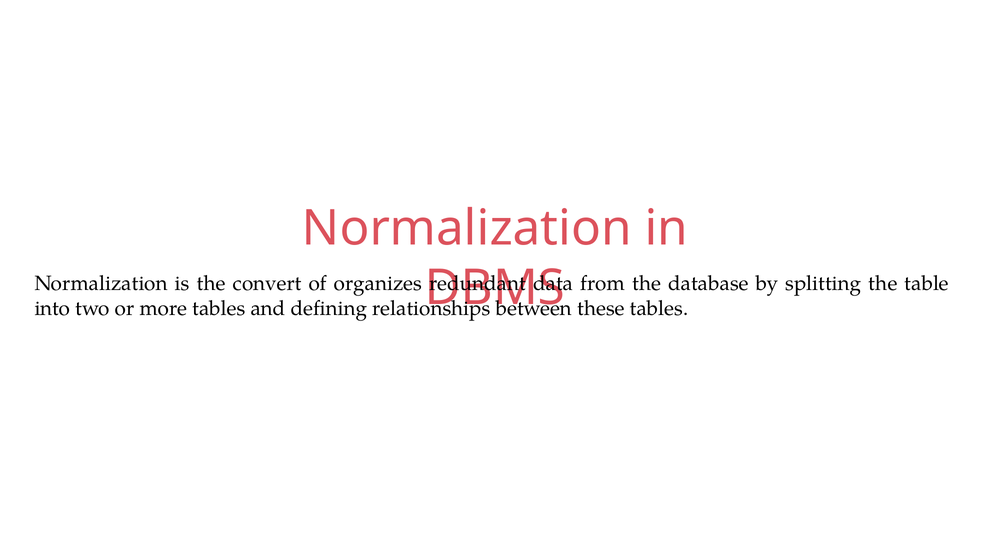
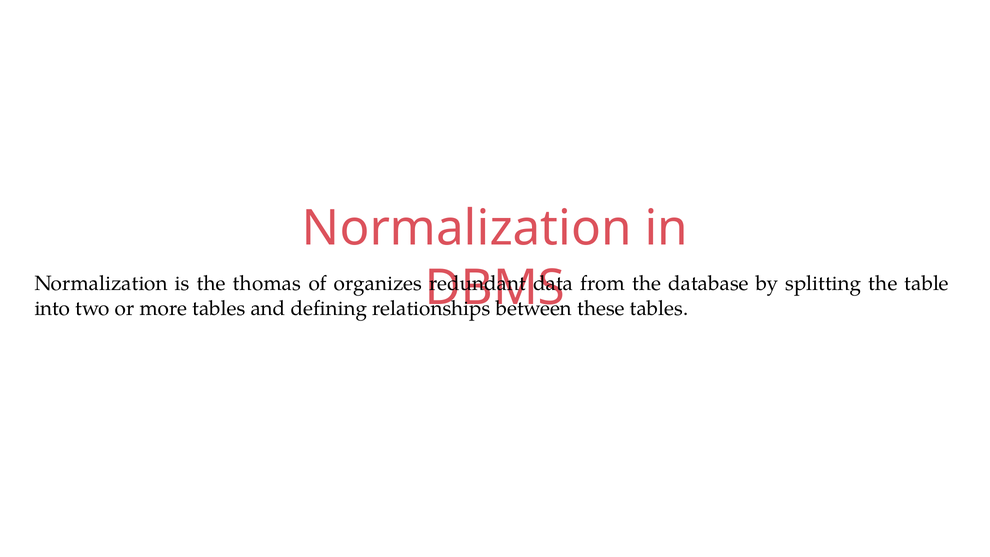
convert: convert -> thomas (267, 284)
